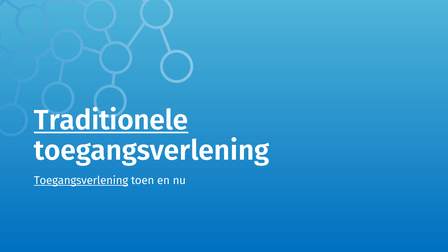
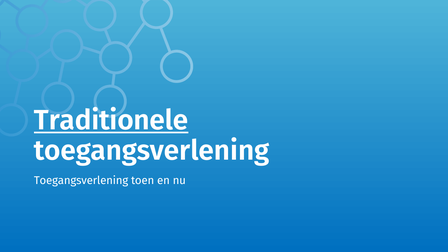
Toegangsverlening underline: present -> none (81, 181)
